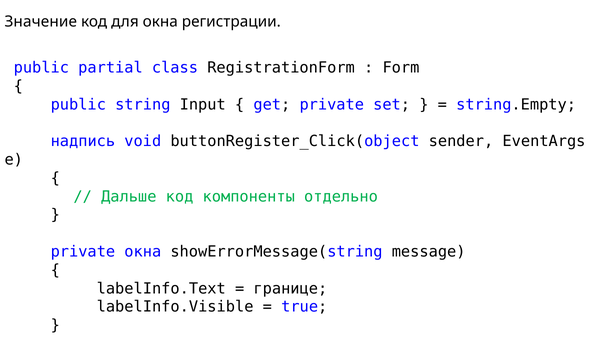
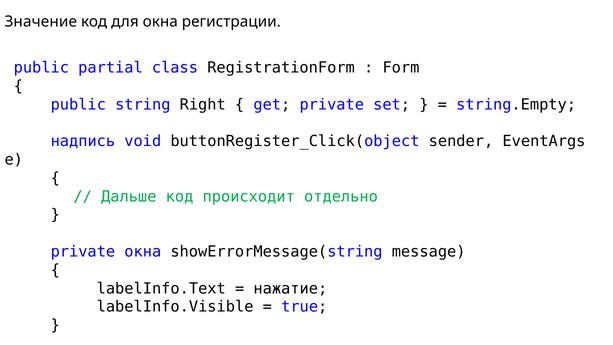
Input: Input -> Right (203, 104)
компоненты: компоненты -> происходит (249, 196)
границе: границе -> нажатие (290, 288)
